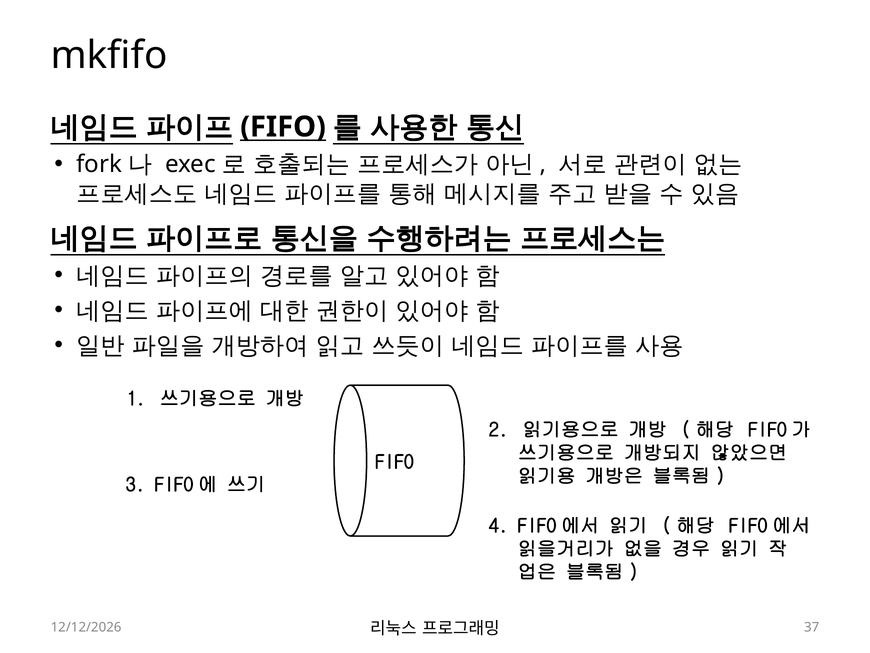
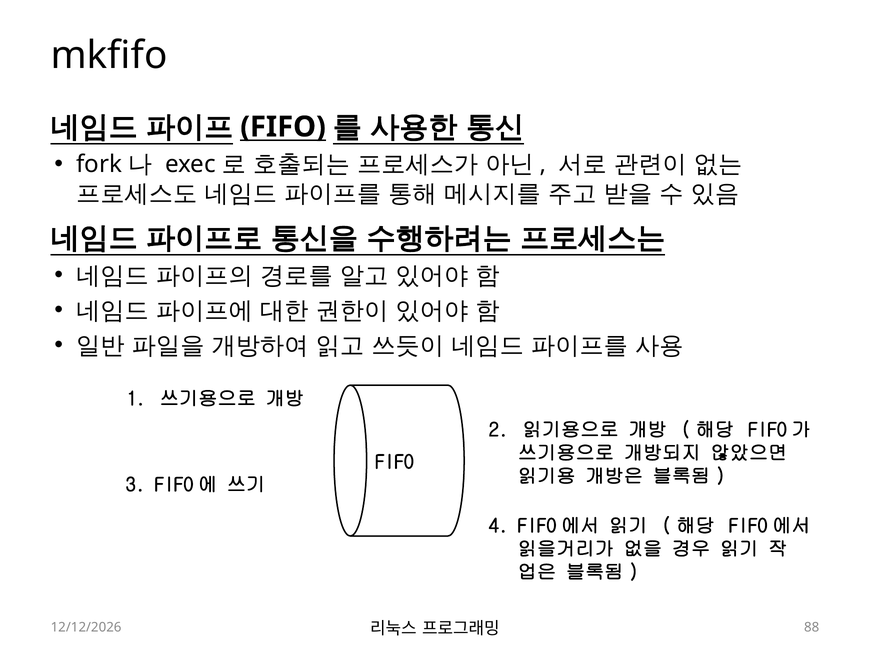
37: 37 -> 88 (812, 627)
